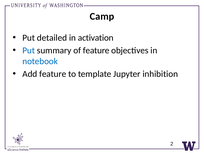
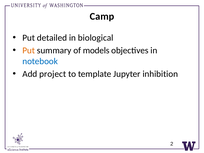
activation: activation -> biological (96, 38)
Put colour: blue -> orange (29, 50)
of feature: feature -> models (96, 50)
Add feature: feature -> project (53, 74)
